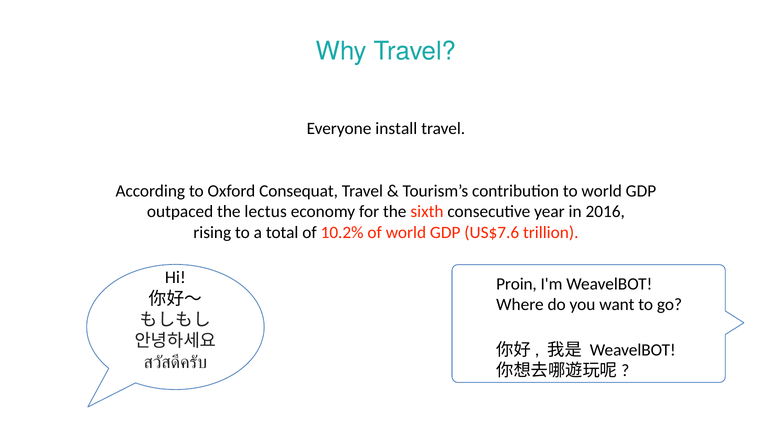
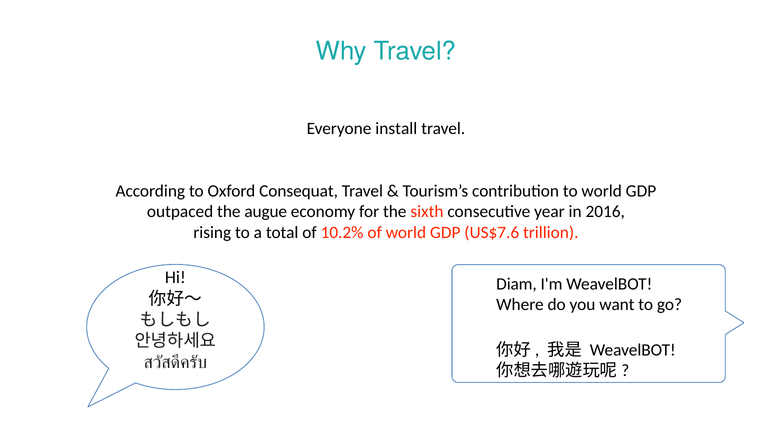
lectus: lectus -> augue (266, 212)
Proin: Proin -> Diam (516, 284)
